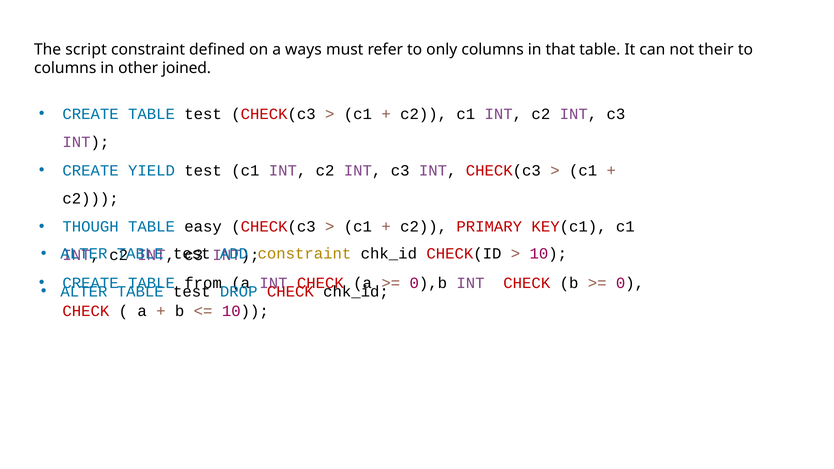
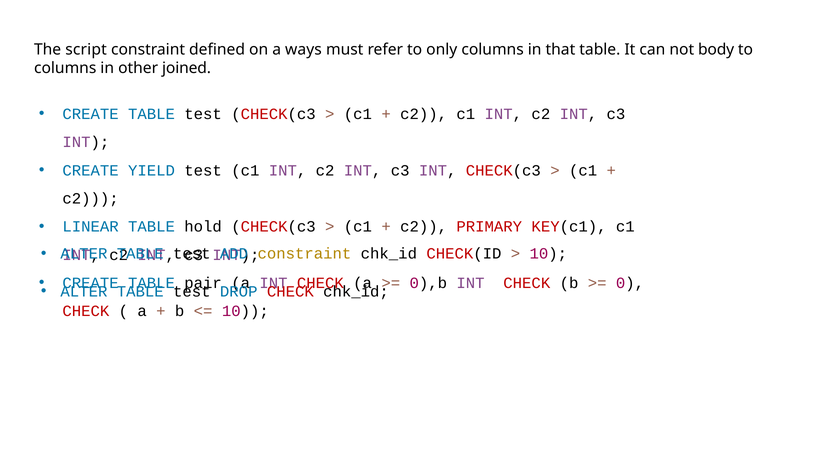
their: their -> body (716, 50)
THOUGH: THOUGH -> LINEAR (91, 227)
easy: easy -> hold (203, 227)
from: from -> pair (203, 283)
